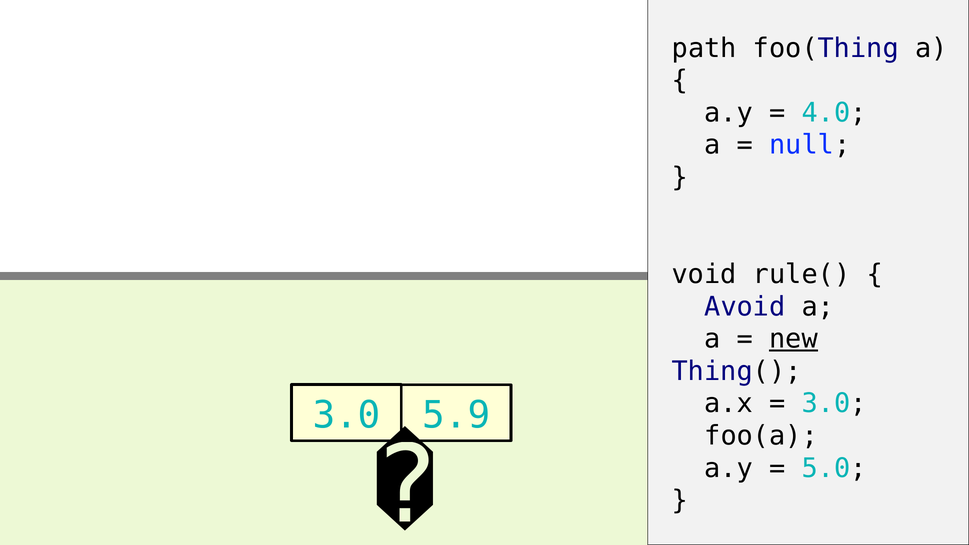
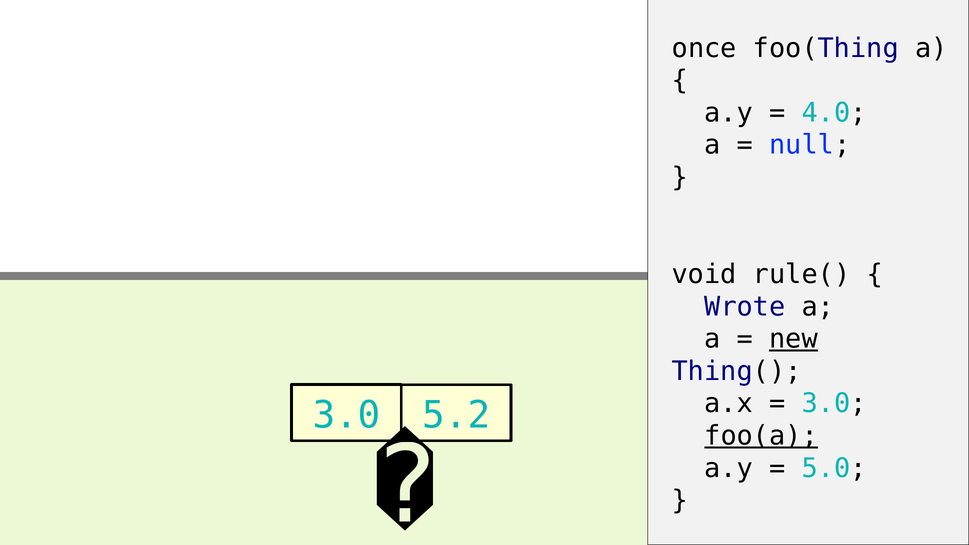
path: path -> once (704, 48)
Avoid: Avoid -> Wrote (745, 307)
5.9: 5.9 -> 5.2 (456, 415)
foo(a underline: none -> present (761, 436)
